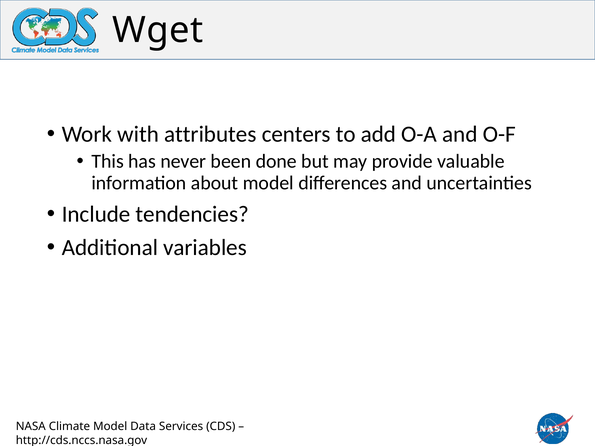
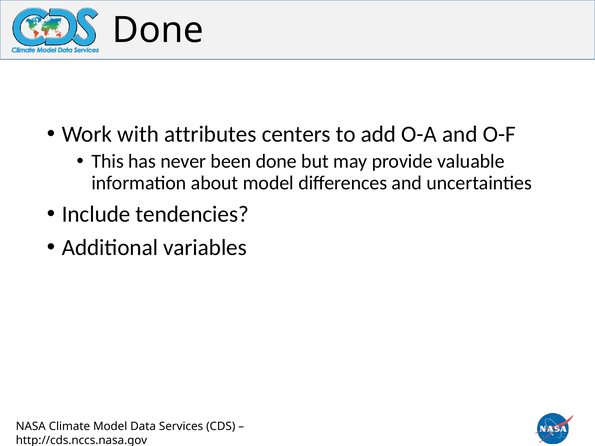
Wget: Wget -> Done (158, 30)
